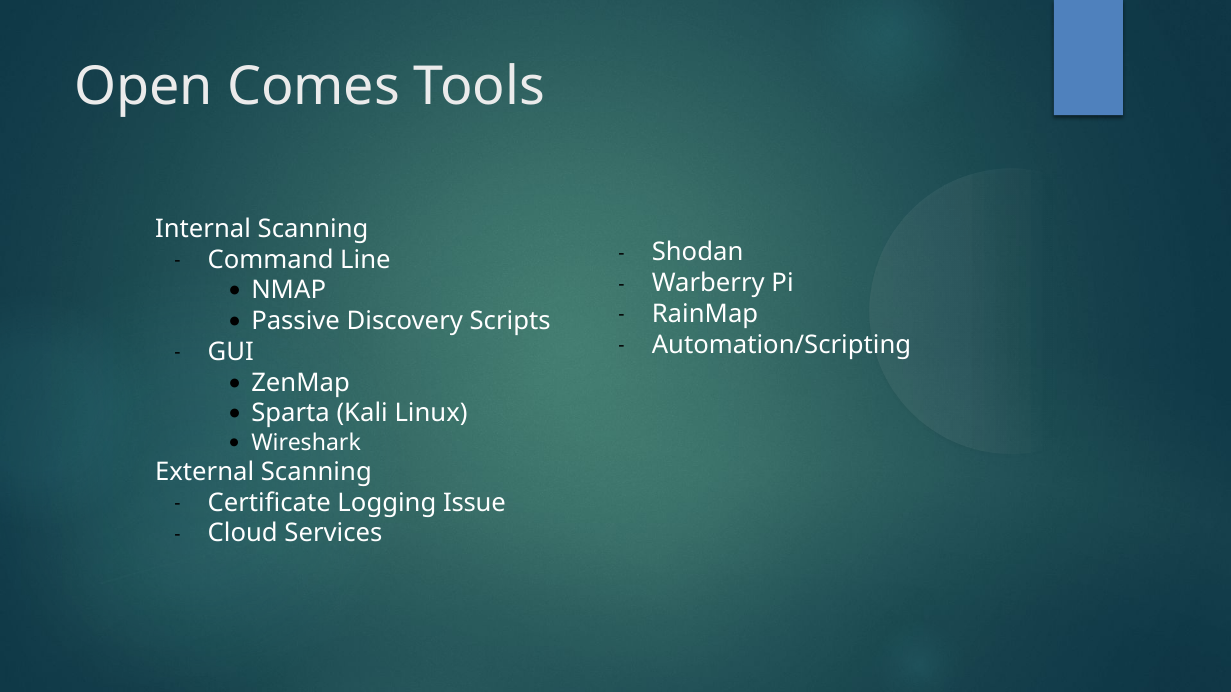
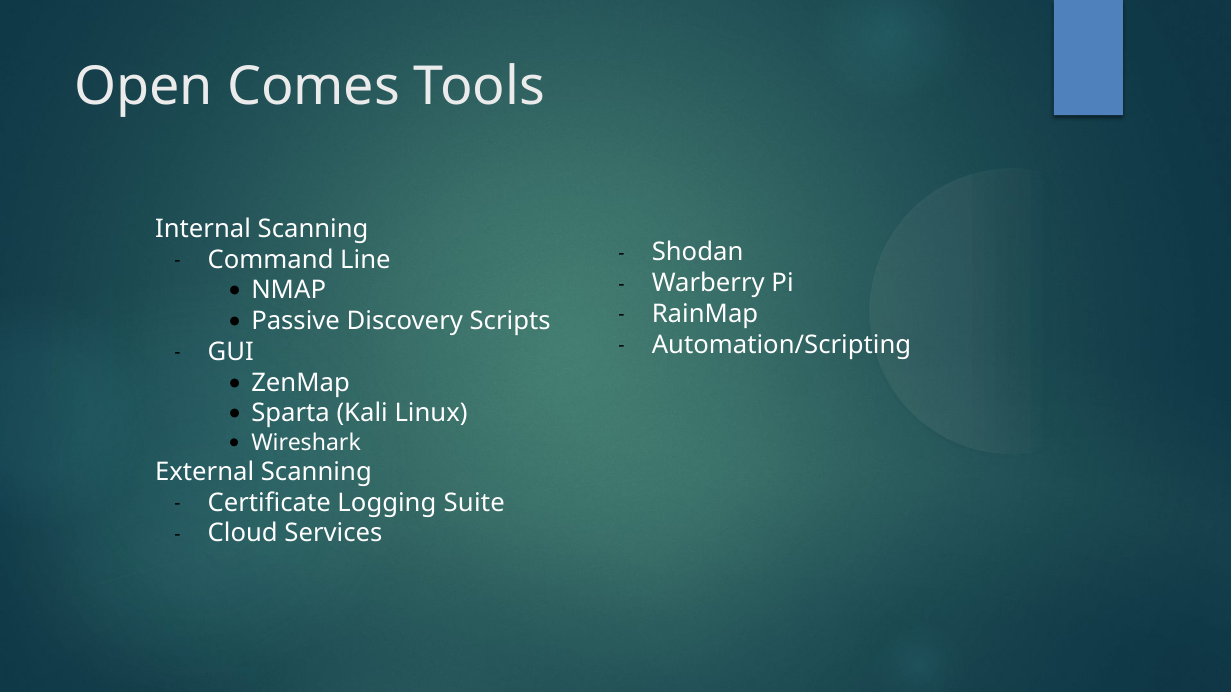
Issue: Issue -> Suite (474, 503)
